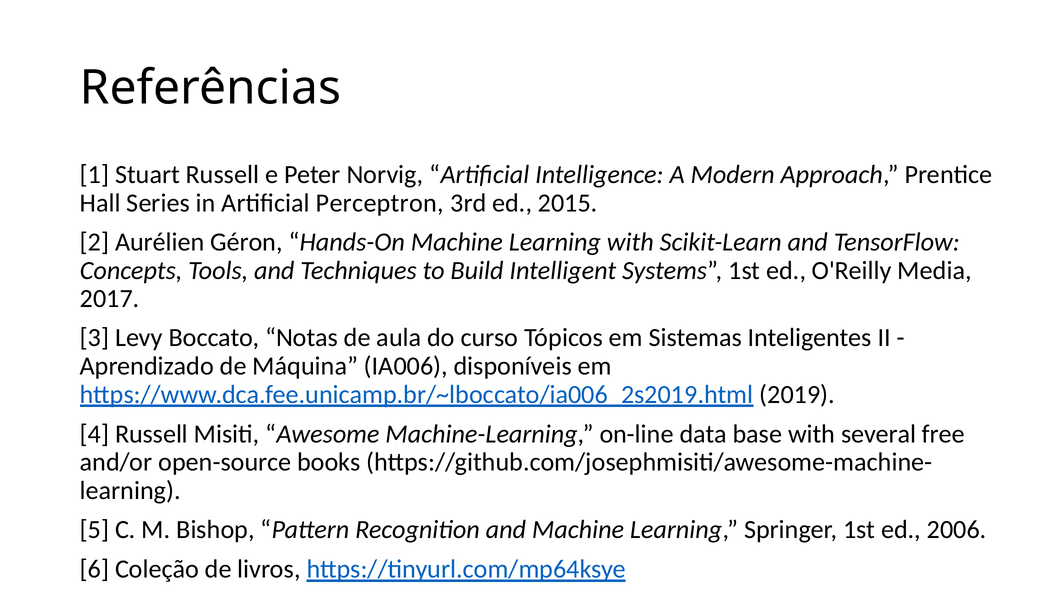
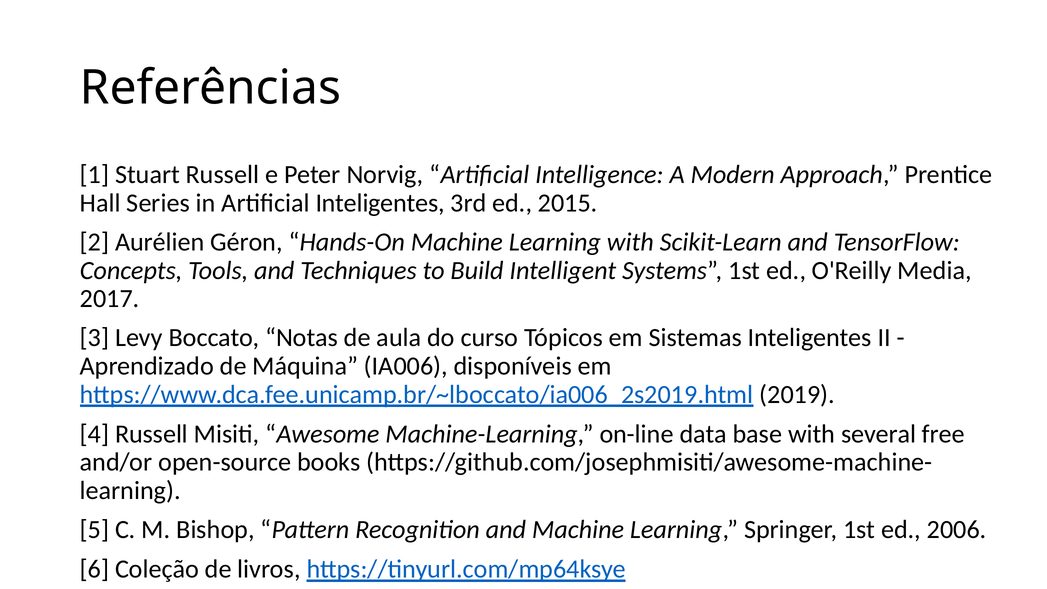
Artificial Perceptron: Perceptron -> Inteligentes (380, 203)
